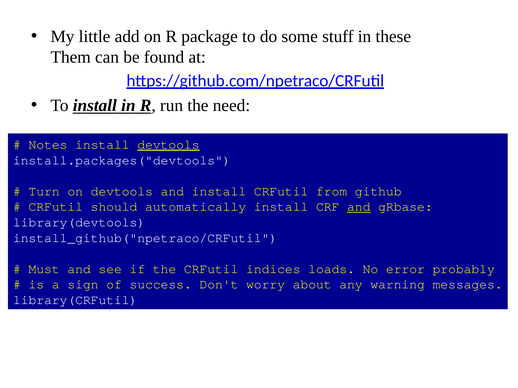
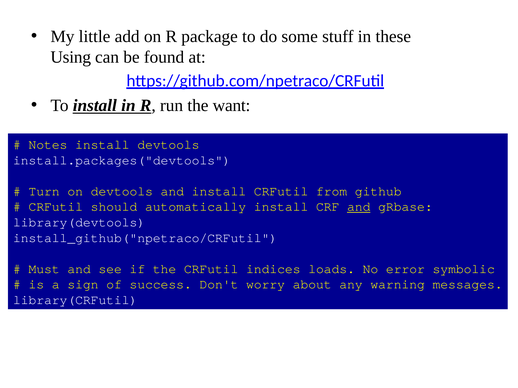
Them: Them -> Using (71, 57)
need: need -> want (232, 106)
devtools underline: present -> none (168, 145)
probably: probably -> symbolic (464, 269)
